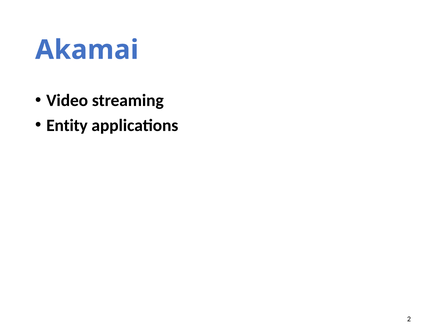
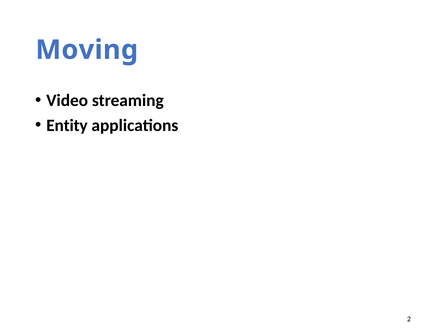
Akamai: Akamai -> Moving (87, 50)
